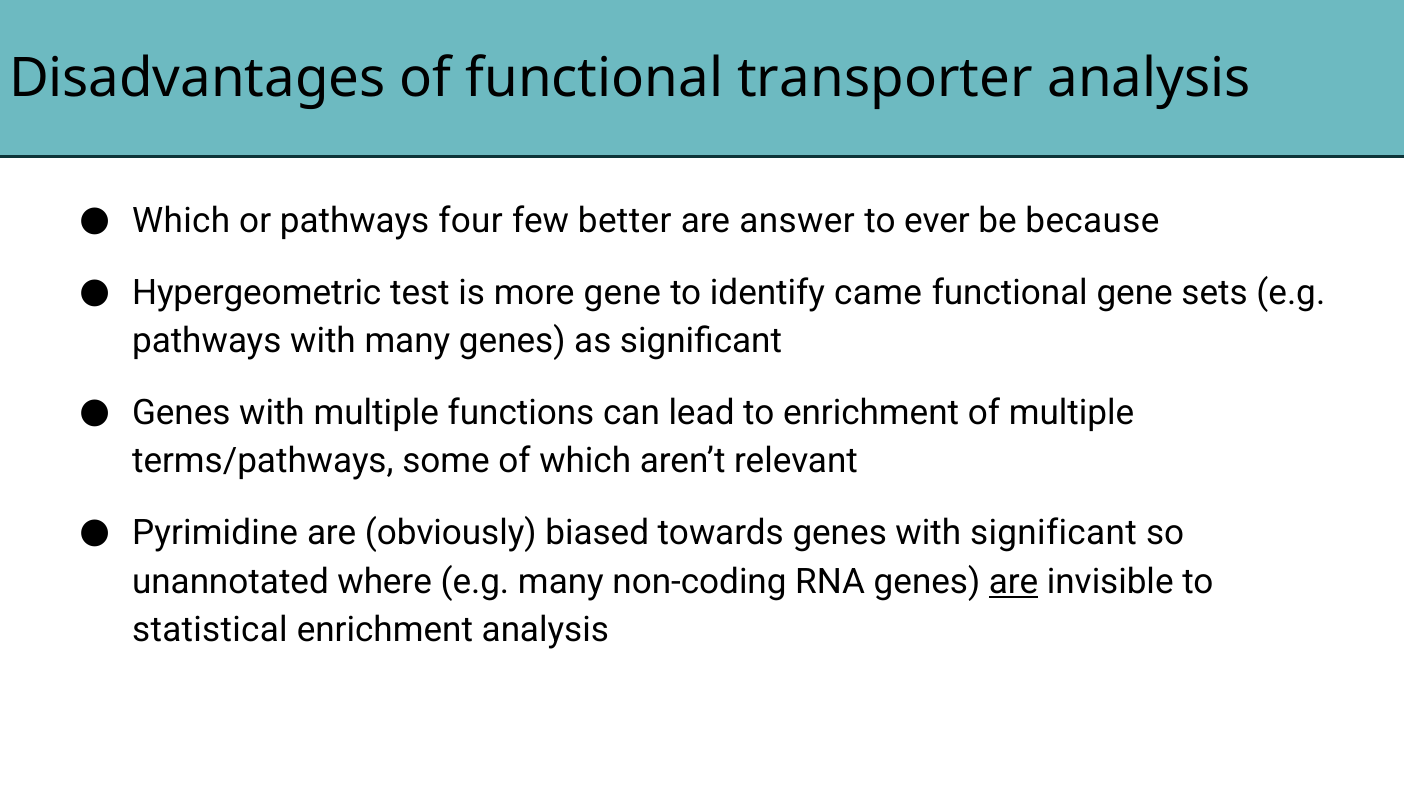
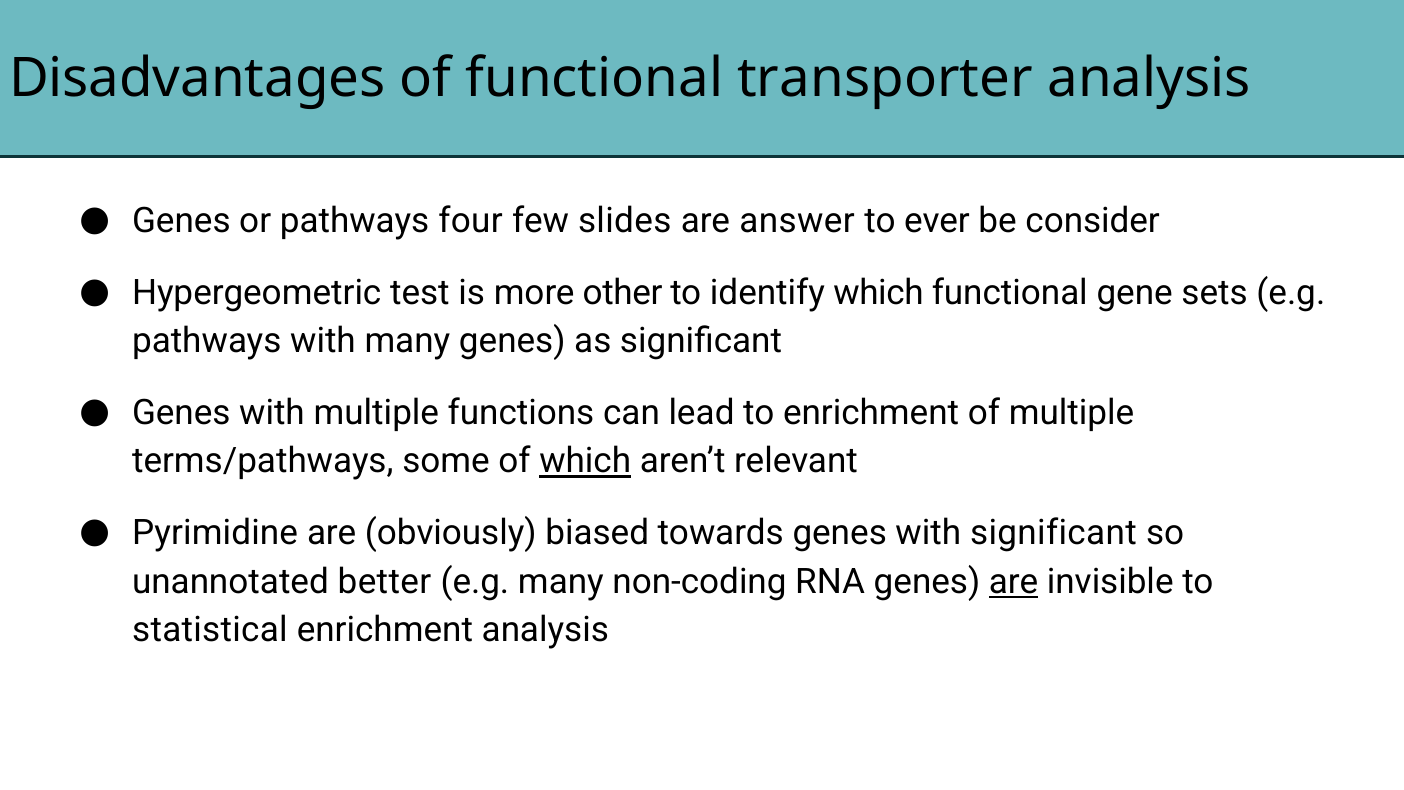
Which: Which -> Genes (181, 221)
better: better -> slides (625, 221)
because: because -> consider (1093, 221)
more gene: gene -> other (623, 293)
identify came: came -> which (879, 293)
which underline: none -> present (585, 461)
where: where -> better (384, 581)
